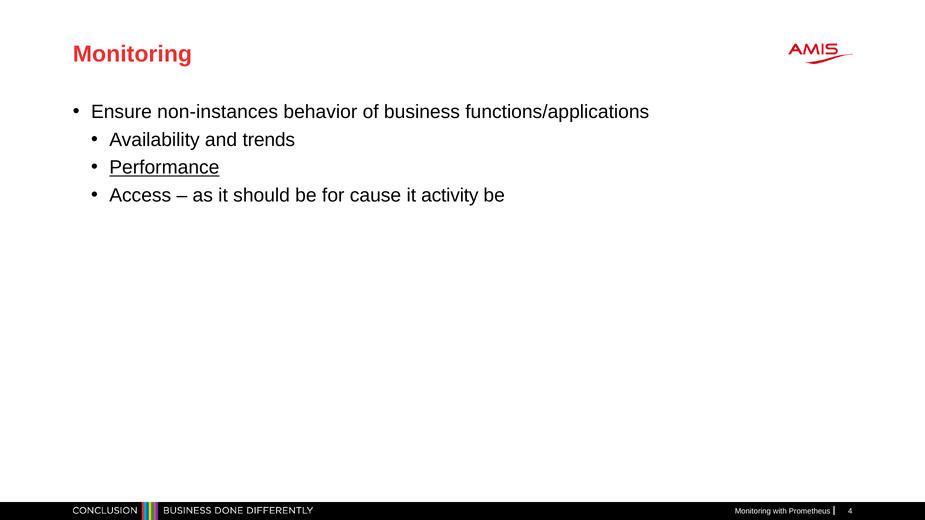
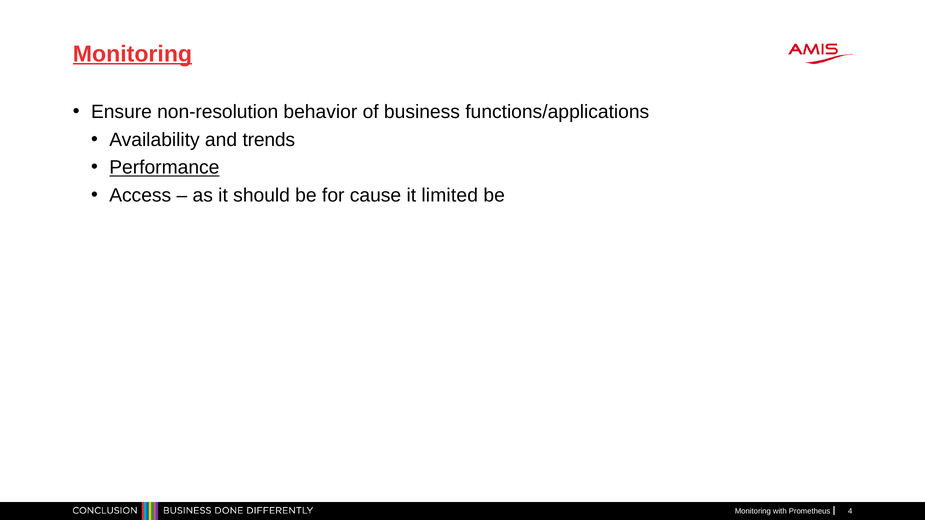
Monitoring underline: none -> present (132, 54)
non-instances: non-instances -> non-resolution (218, 112)
activity: activity -> limited (450, 195)
